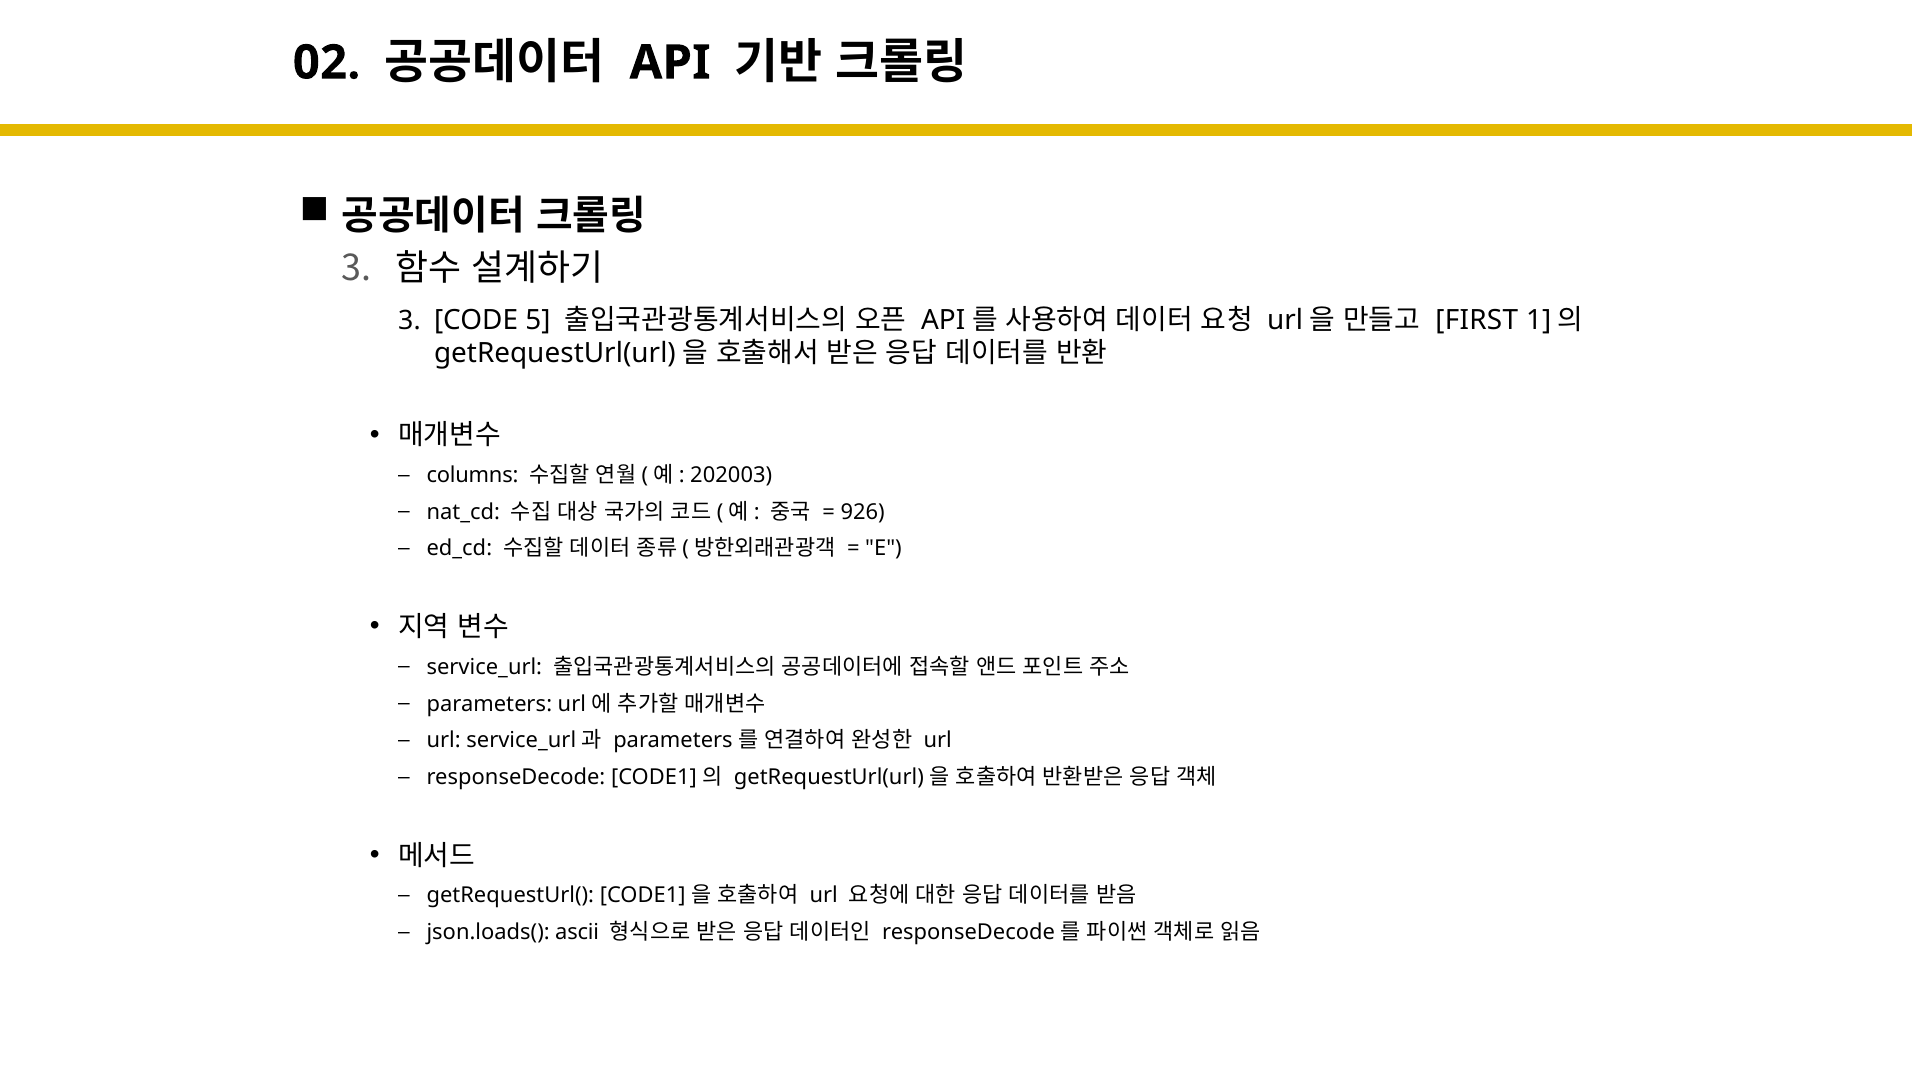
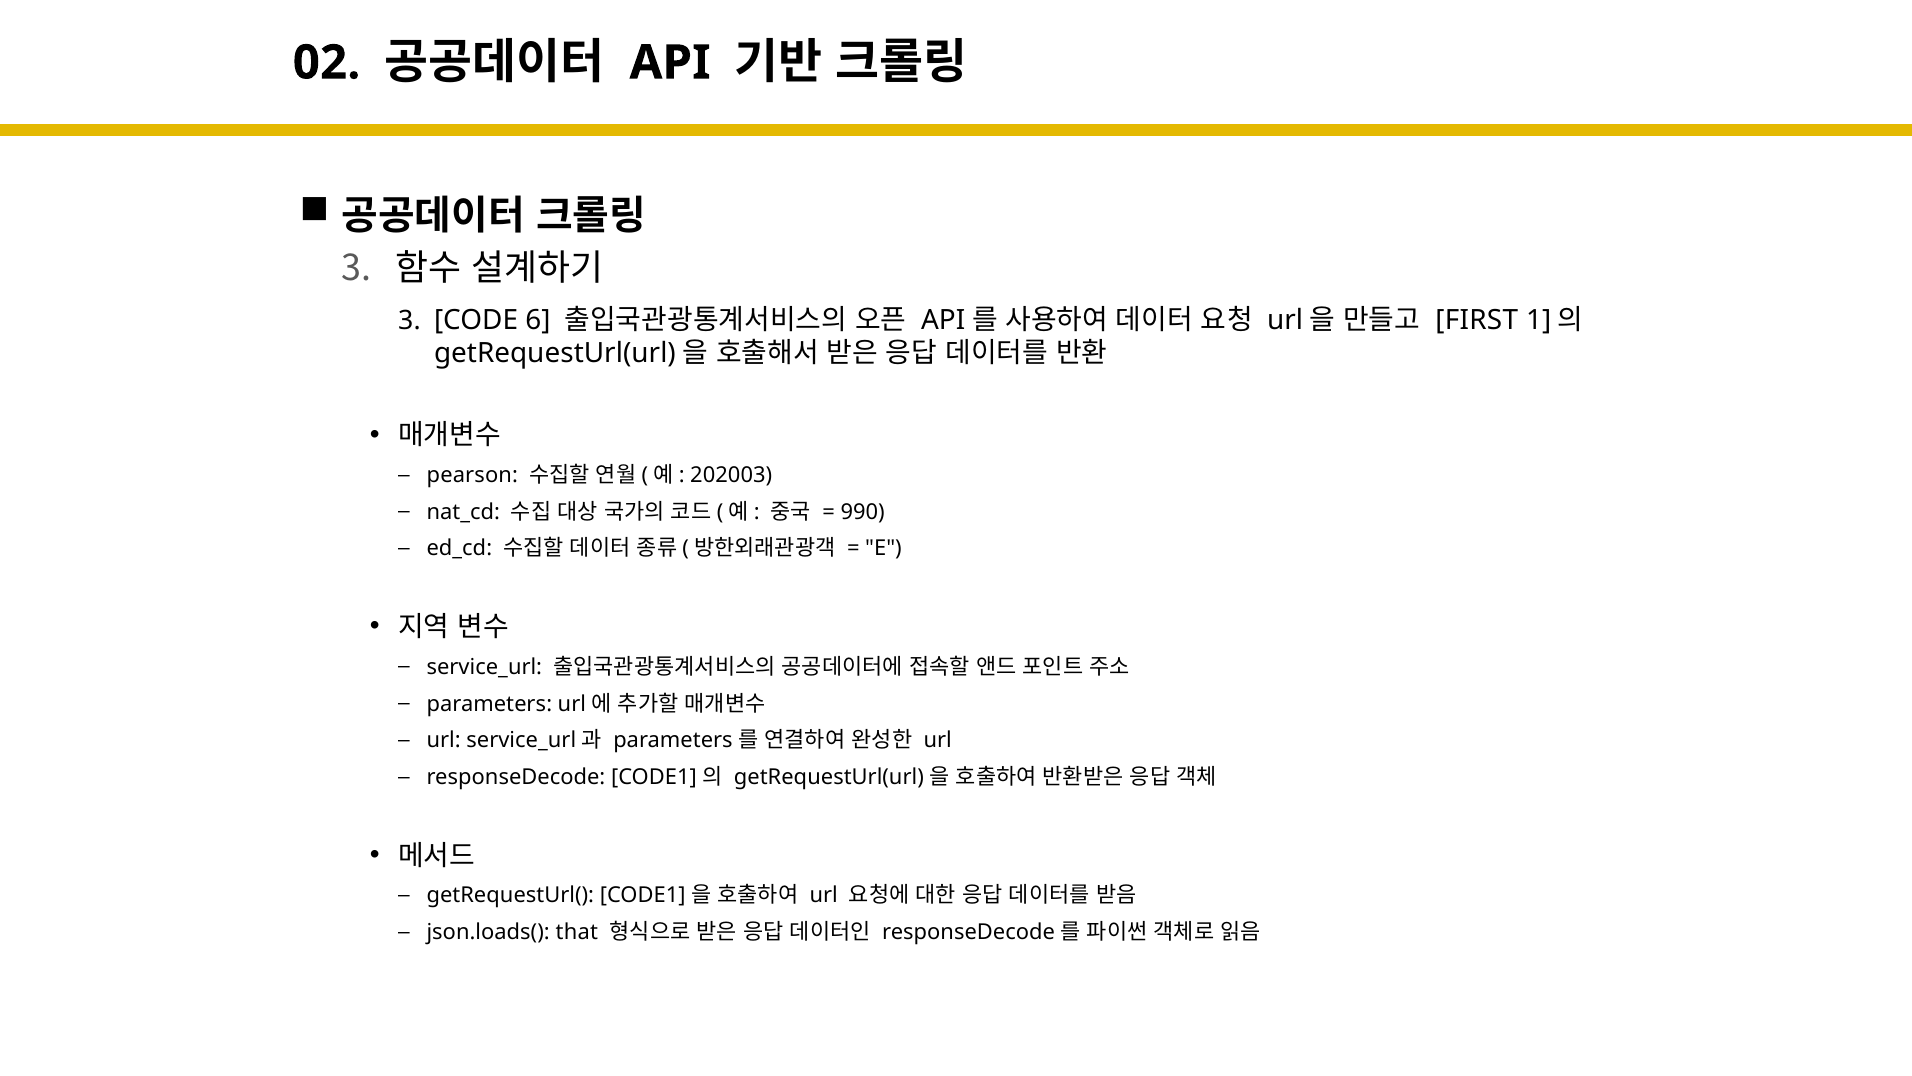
5: 5 -> 6 (538, 320)
columns: columns -> pearson (472, 475)
926: 926 -> 990 (863, 512)
ascii: ascii -> that (577, 932)
